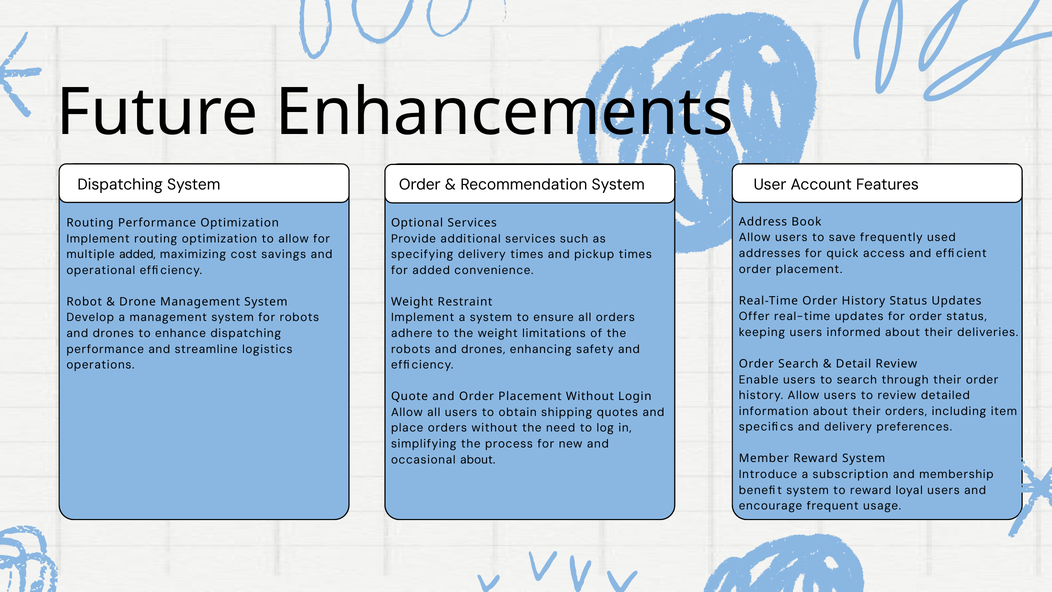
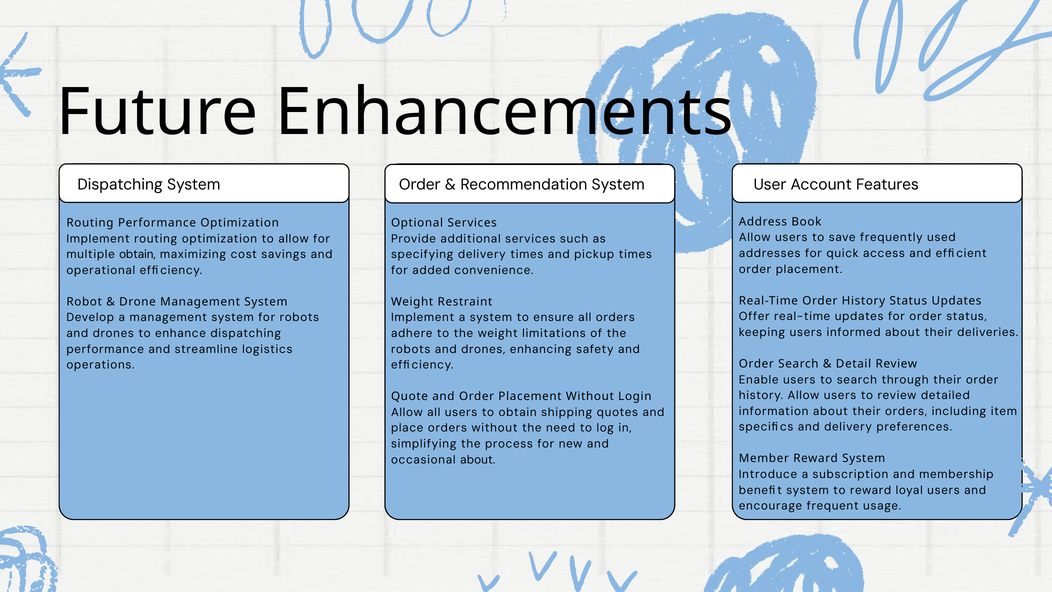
multiple added: added -> obtain (137, 254)
